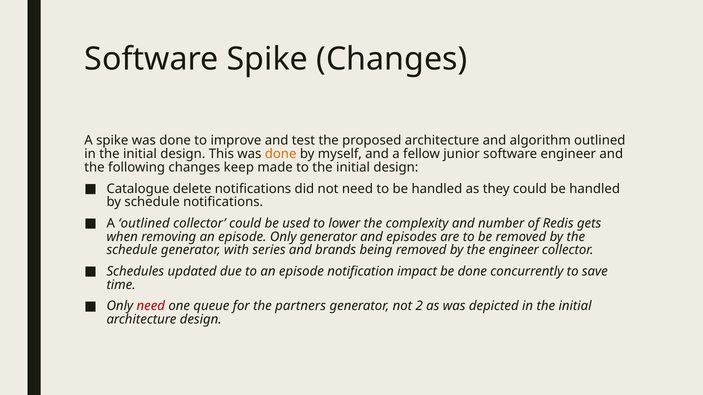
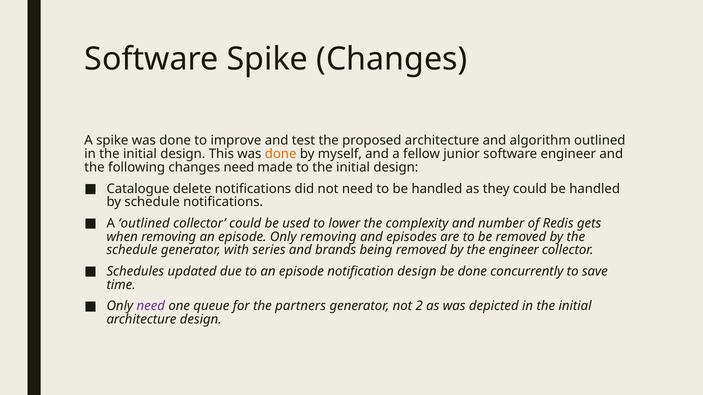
changes keep: keep -> need (239, 168)
Only generator: generator -> removing (328, 237)
notification impact: impact -> design (417, 272)
need colour: red -> purple (151, 306)
